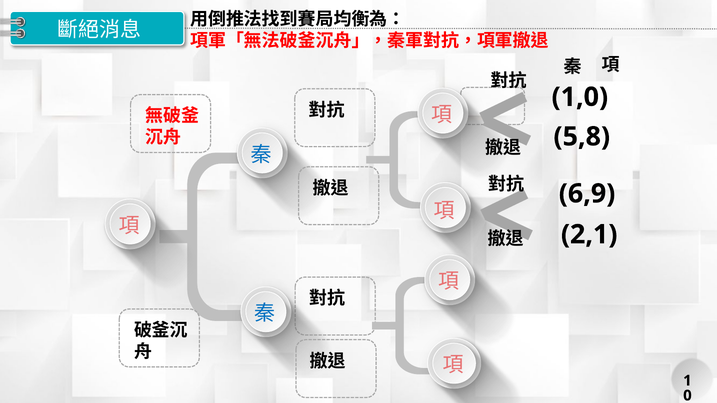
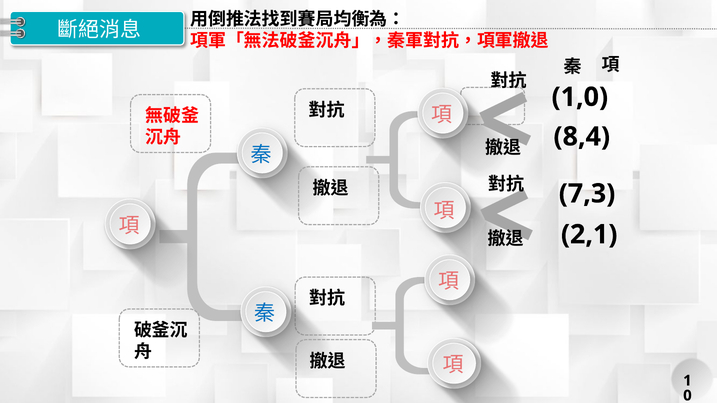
5,8: 5,8 -> 8,4 (582, 137)
6,9: 6,9 -> 7,3 (587, 194)
